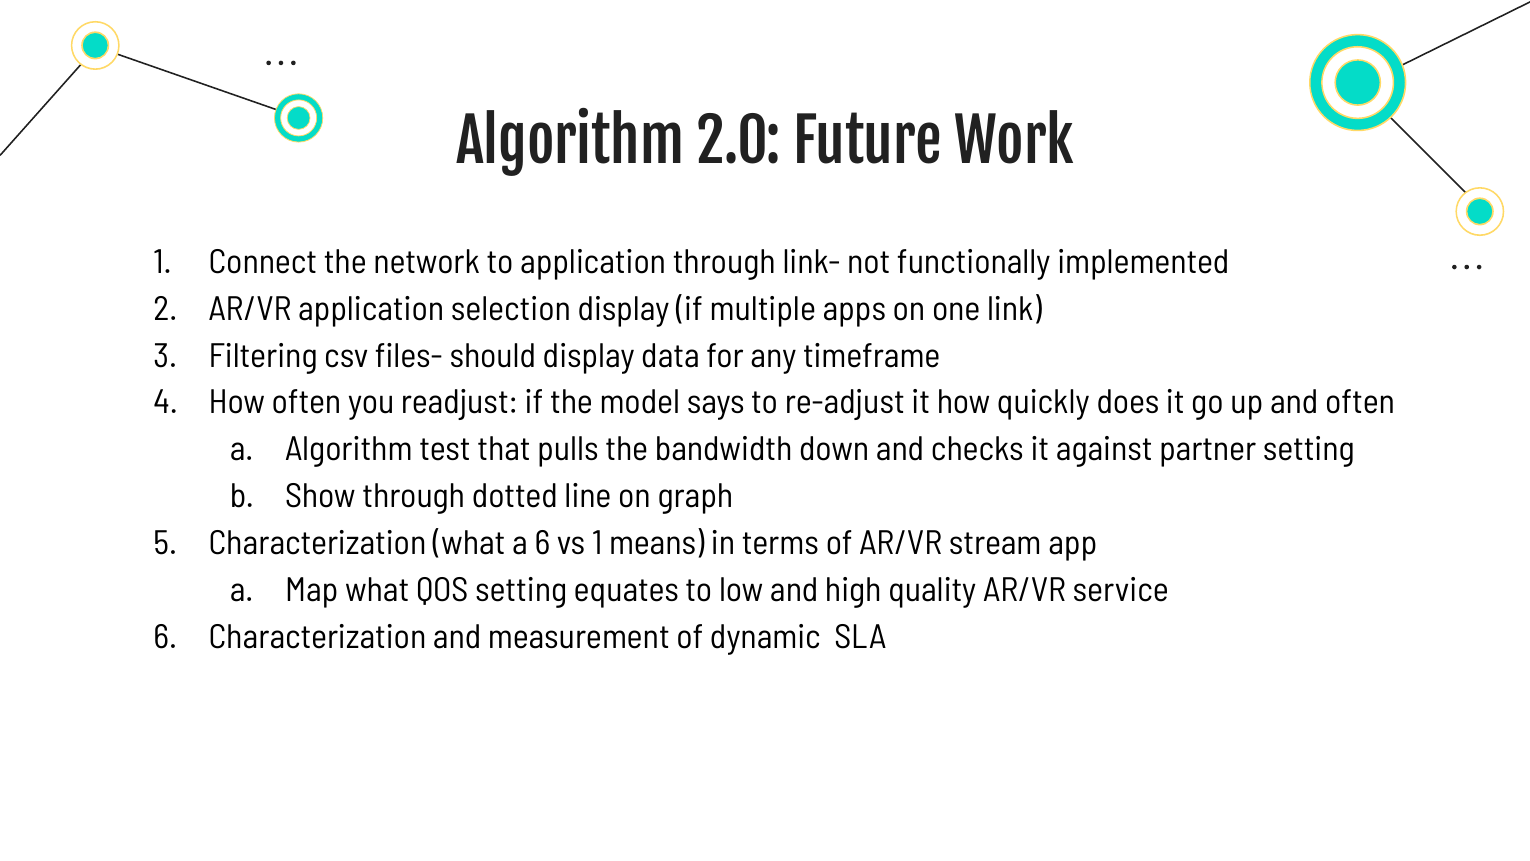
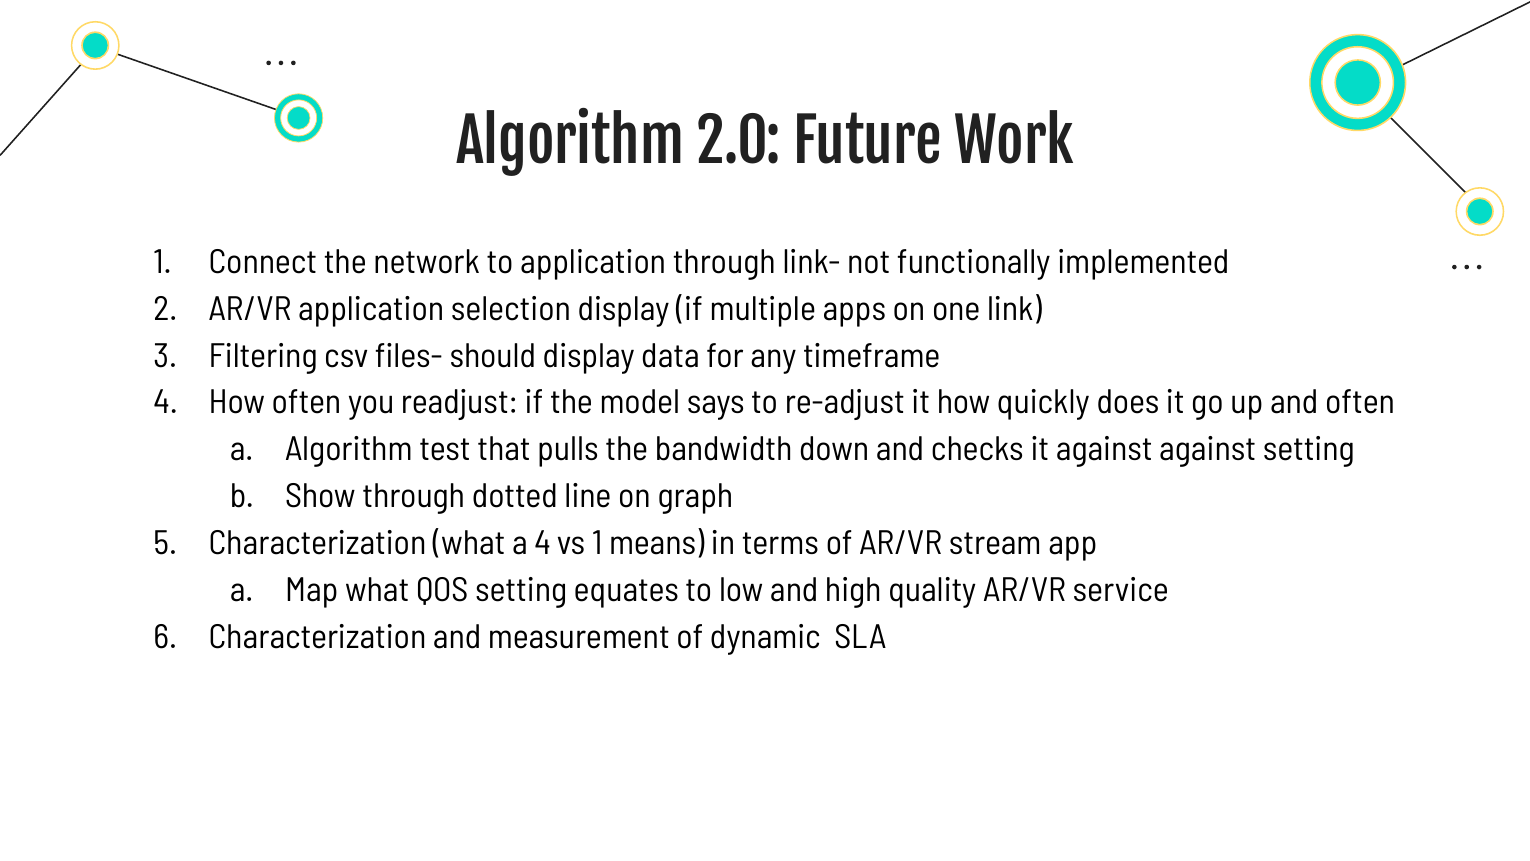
against partner: partner -> against (1208, 449)
a 6: 6 -> 4 (543, 543)
